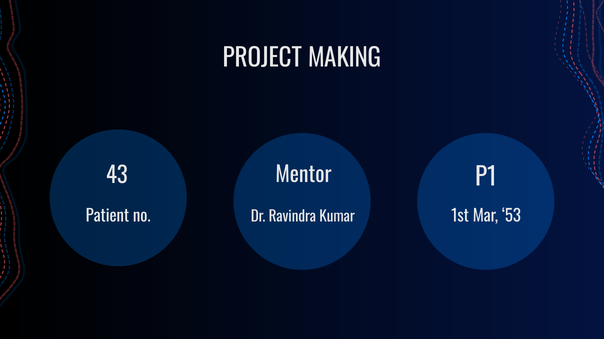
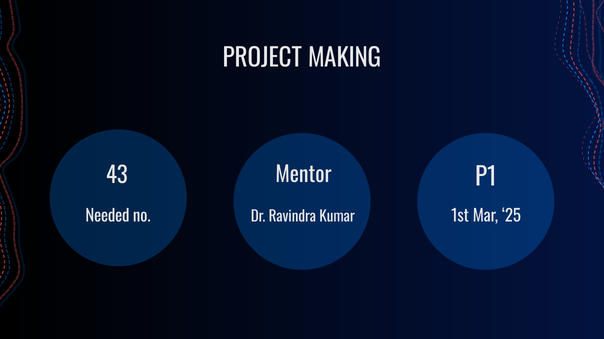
Patient: Patient -> Needed (107, 217)
53: 53 -> 25 (511, 217)
